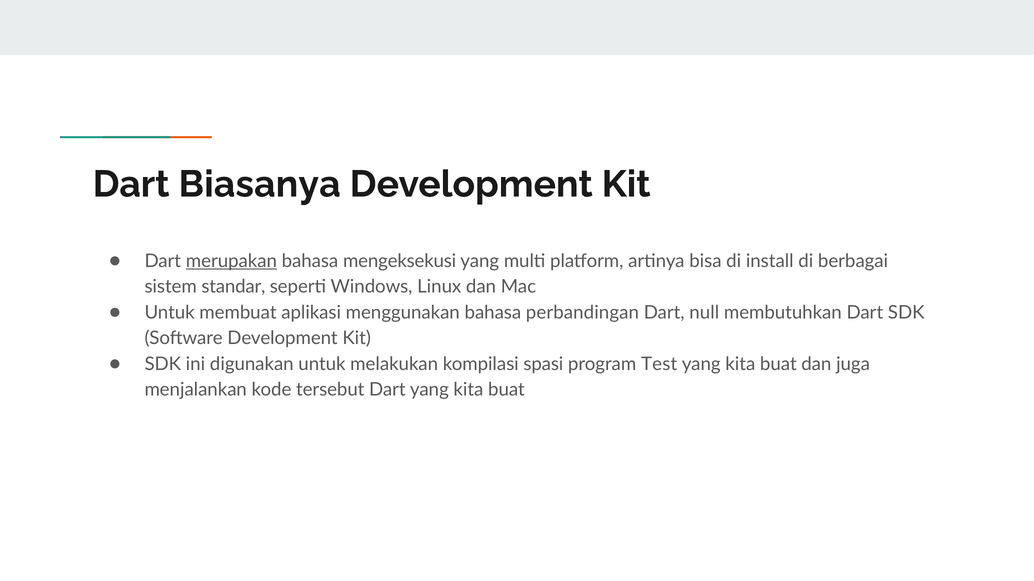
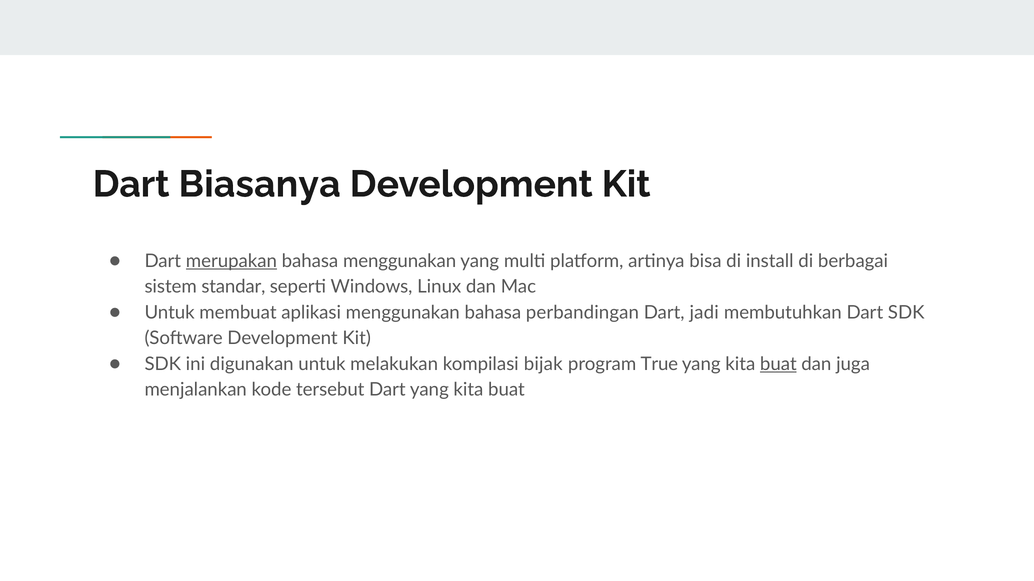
bahasa mengeksekusi: mengeksekusi -> menggunakan (400, 261)
null: null -> jadi (704, 313)
spasi: spasi -> bijak (543, 364)
Test: Test -> True (659, 364)
buat underline: none -> present (778, 364)
